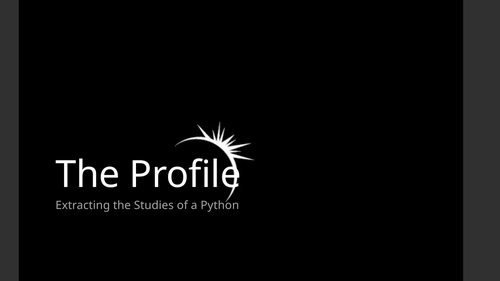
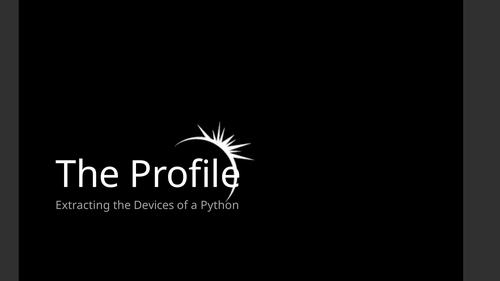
Studies: Studies -> Devices (154, 205)
